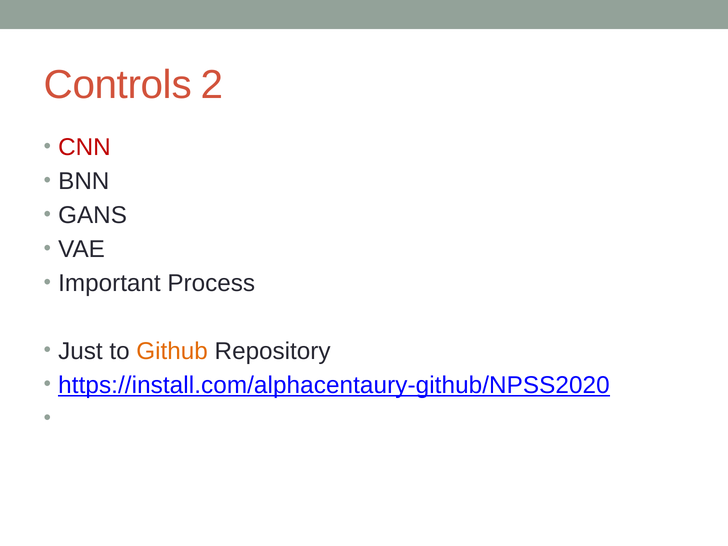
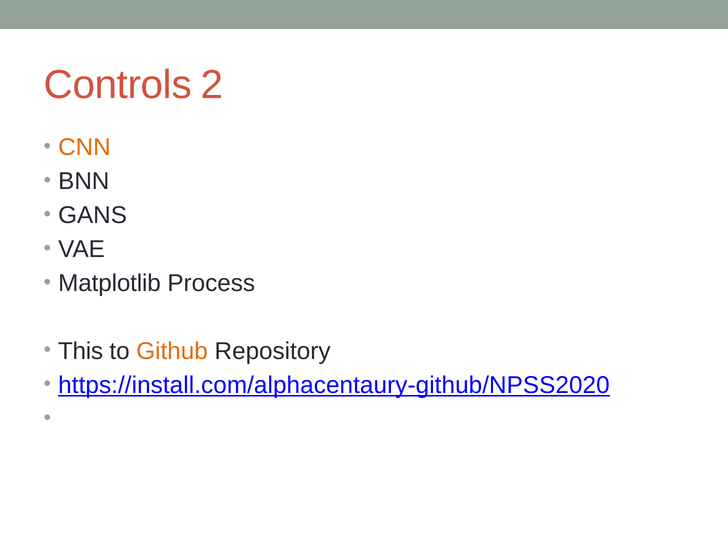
CNN colour: red -> orange (84, 147)
Important: Important -> Matplotlib (110, 283)
Just: Just -> This (81, 351)
